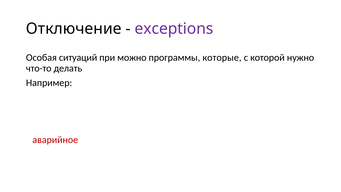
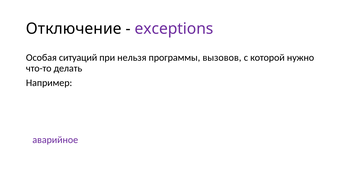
можно: можно -> нельзя (132, 58)
которые: которые -> вызовов (222, 58)
аварийное colour: red -> purple (55, 140)
